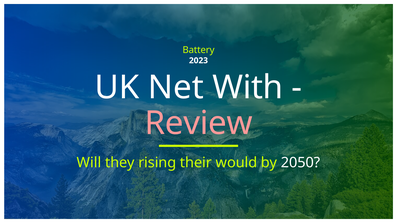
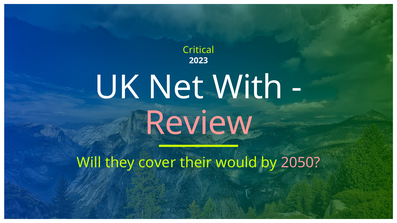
Battery: Battery -> Critical (198, 50)
rising: rising -> cover (157, 163)
2050 colour: white -> pink (300, 163)
